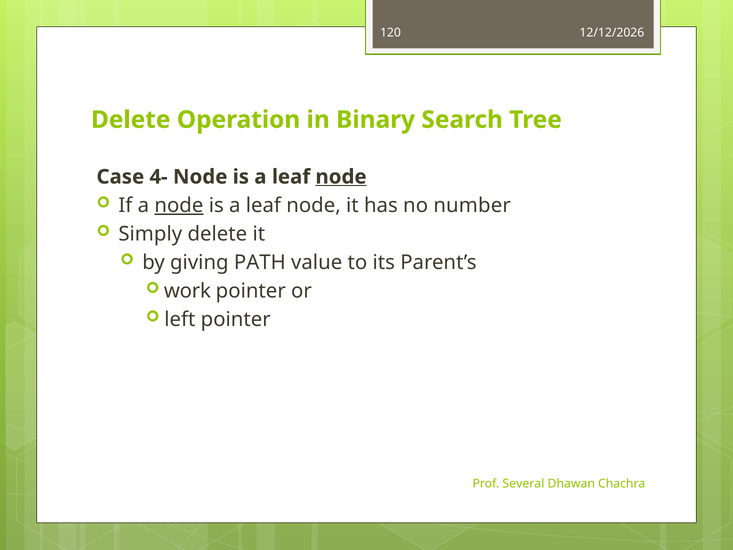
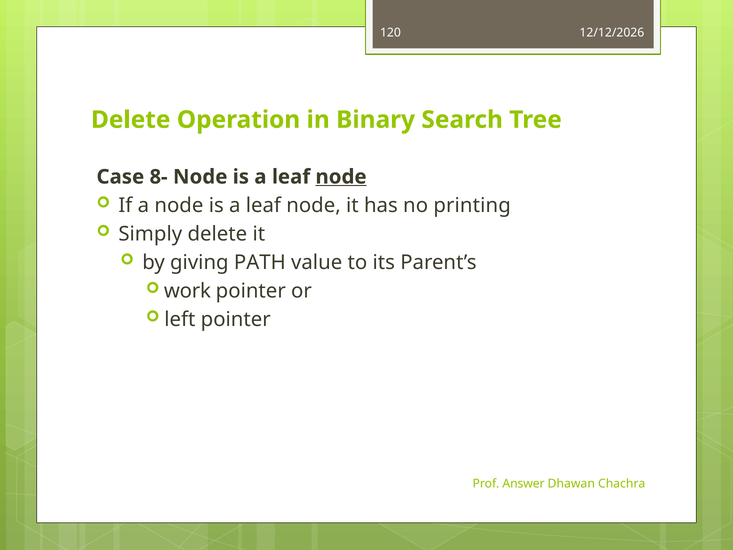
4-: 4- -> 8- (159, 177)
node underline: present -> none (179, 205)
number: number -> printing (472, 205)
Several: Several -> Answer (524, 484)
